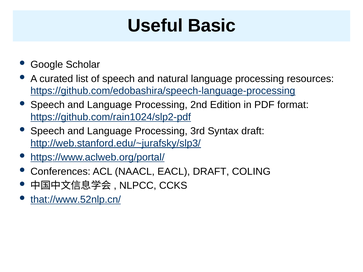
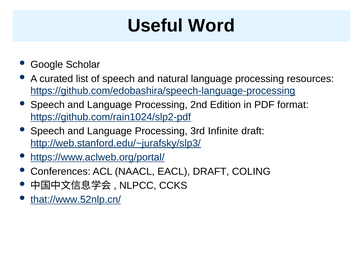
Basic: Basic -> Word (212, 26)
Syntax: Syntax -> Infinite (223, 131)
